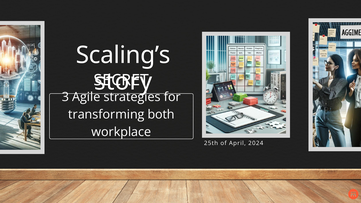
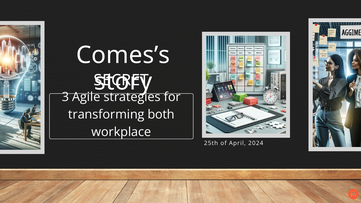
Scaling’s: Scaling’s -> Comes’s (123, 55)
